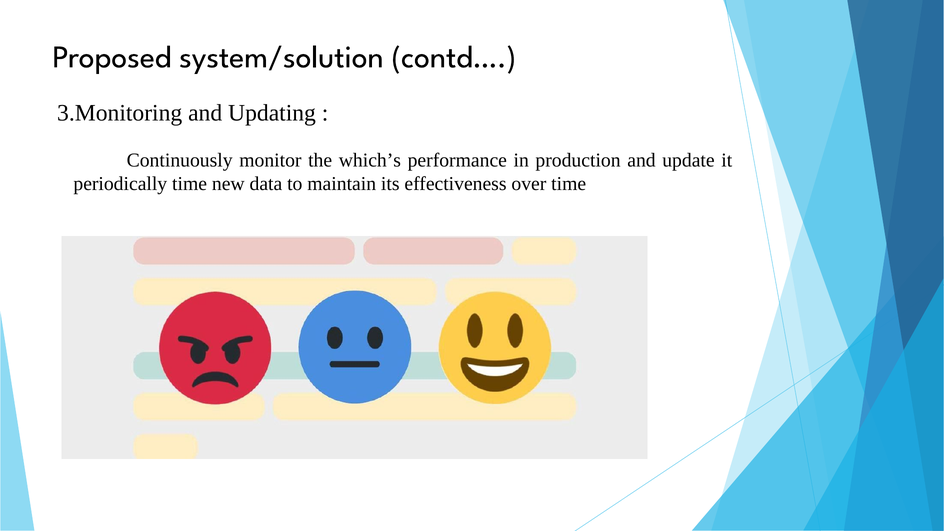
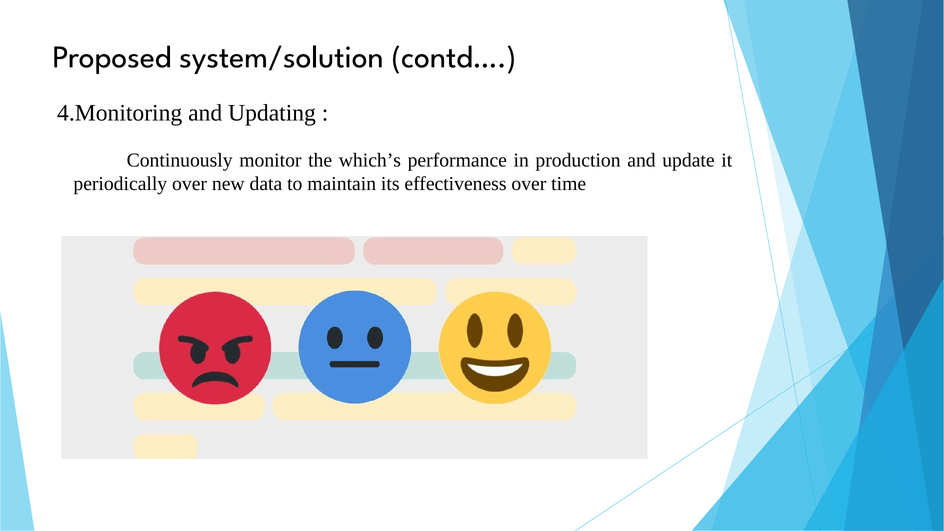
3.Monitoring: 3.Monitoring -> 4.Monitoring (120, 113)
periodically time: time -> over (190, 184)
